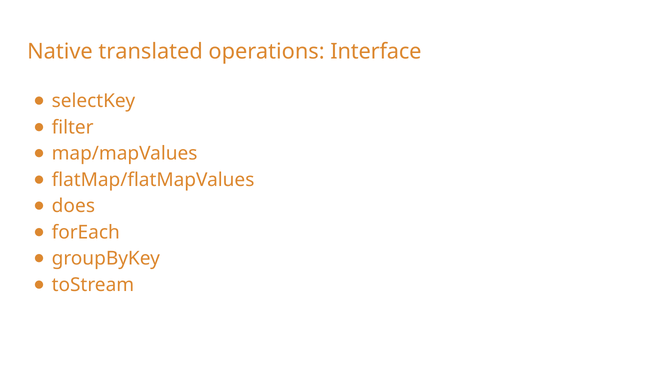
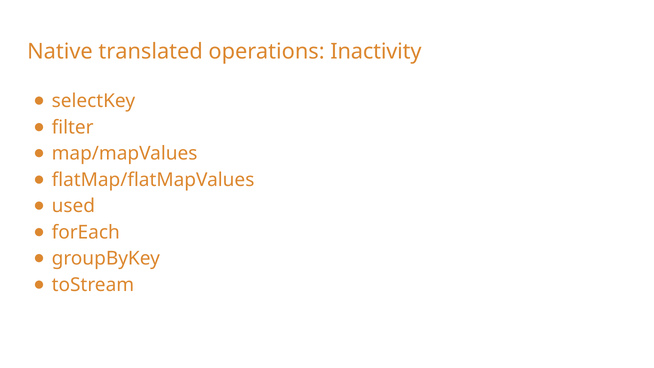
Interface: Interface -> Inactivity (376, 51)
does: does -> used (73, 206)
